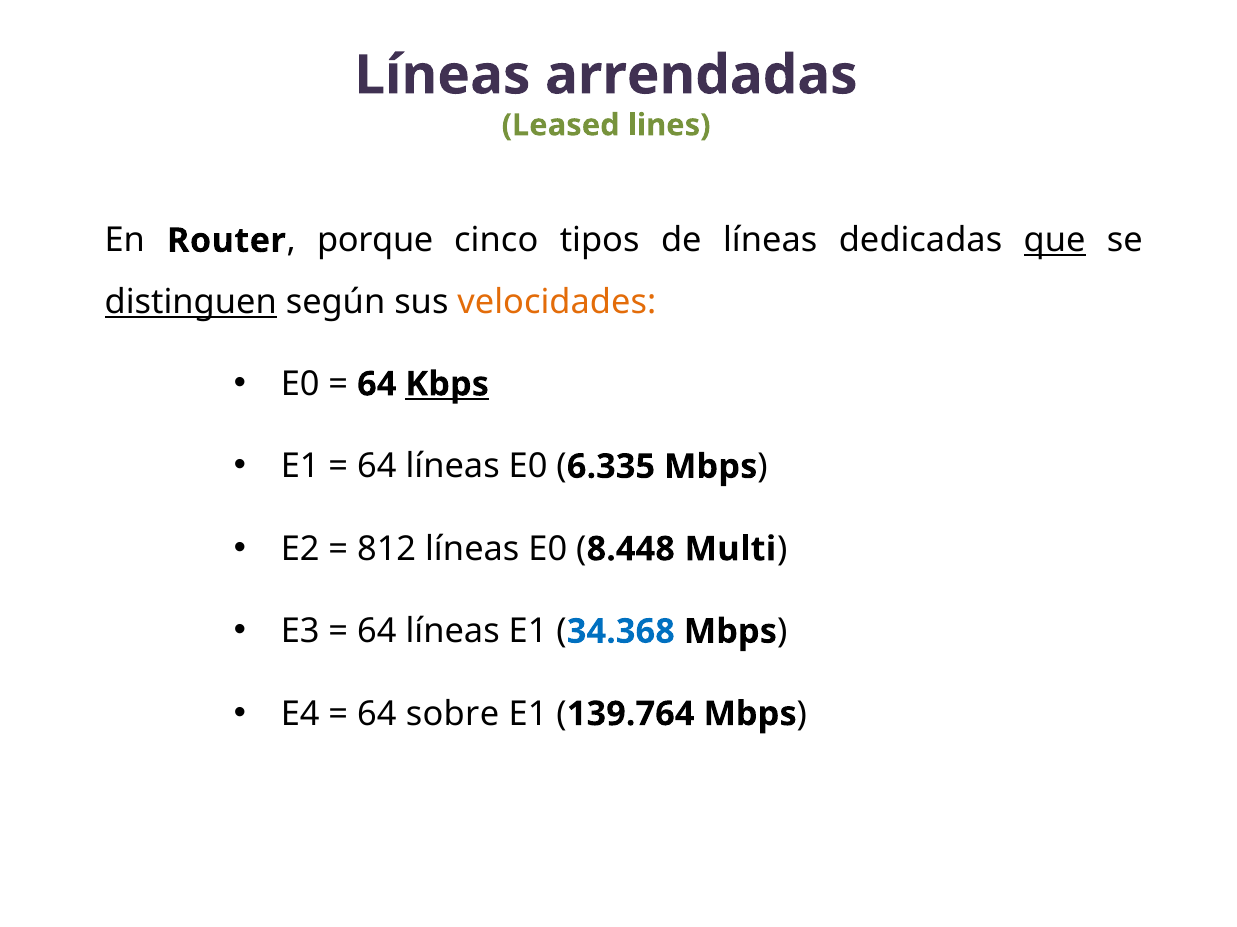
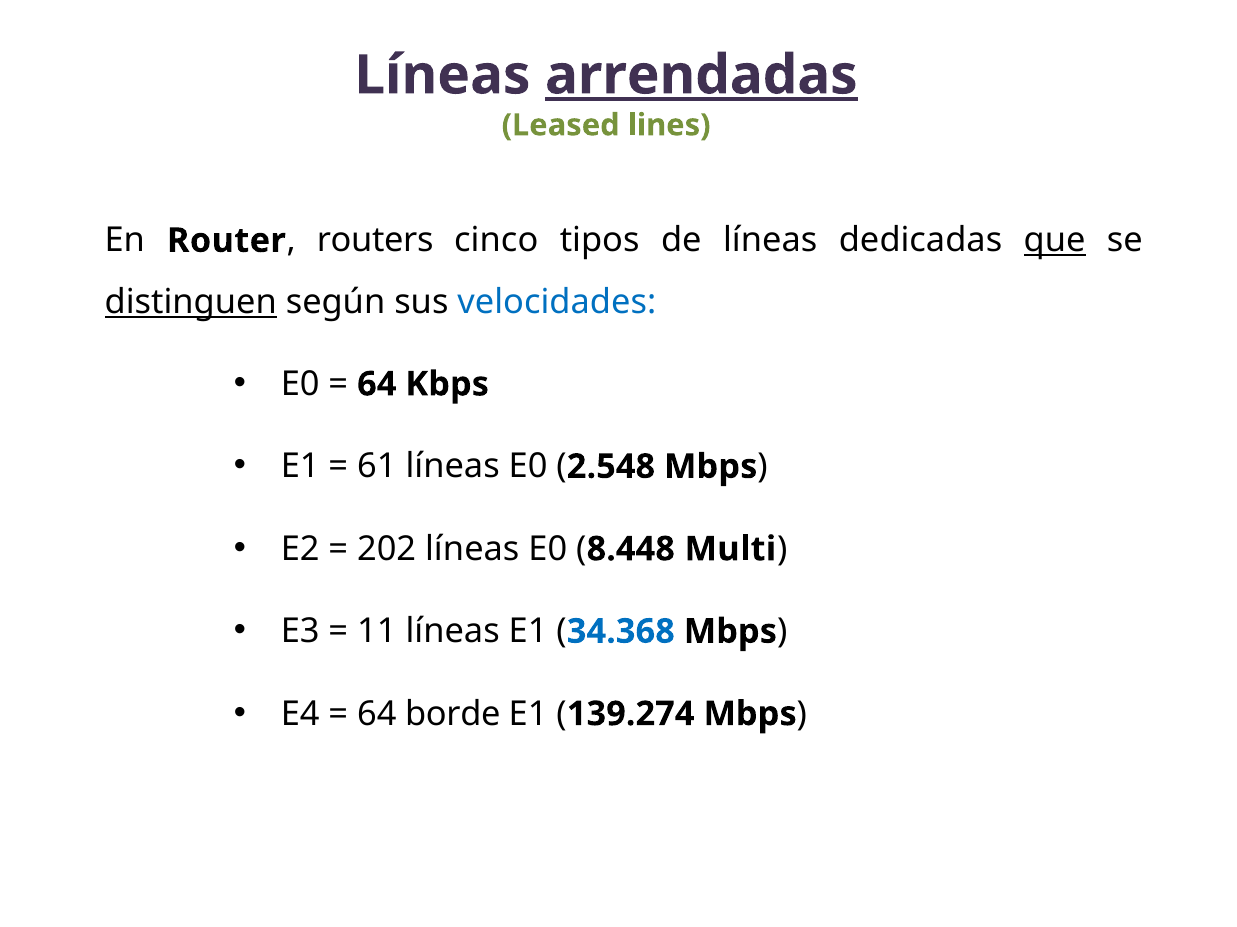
arrendadas underline: none -> present (701, 75)
porque: porque -> routers (375, 241)
velocidades colour: orange -> blue (557, 303)
Kbps underline: present -> none (447, 384)
64: 64 -> 61 (377, 467)
6.335: 6.335 -> 2.548 (611, 467)
812: 812 -> 202 (387, 549)
64: 64 -> 11 (377, 632)
sobre: sobre -> borde (453, 714)
139.764: 139.764 -> 139.274 (631, 714)
